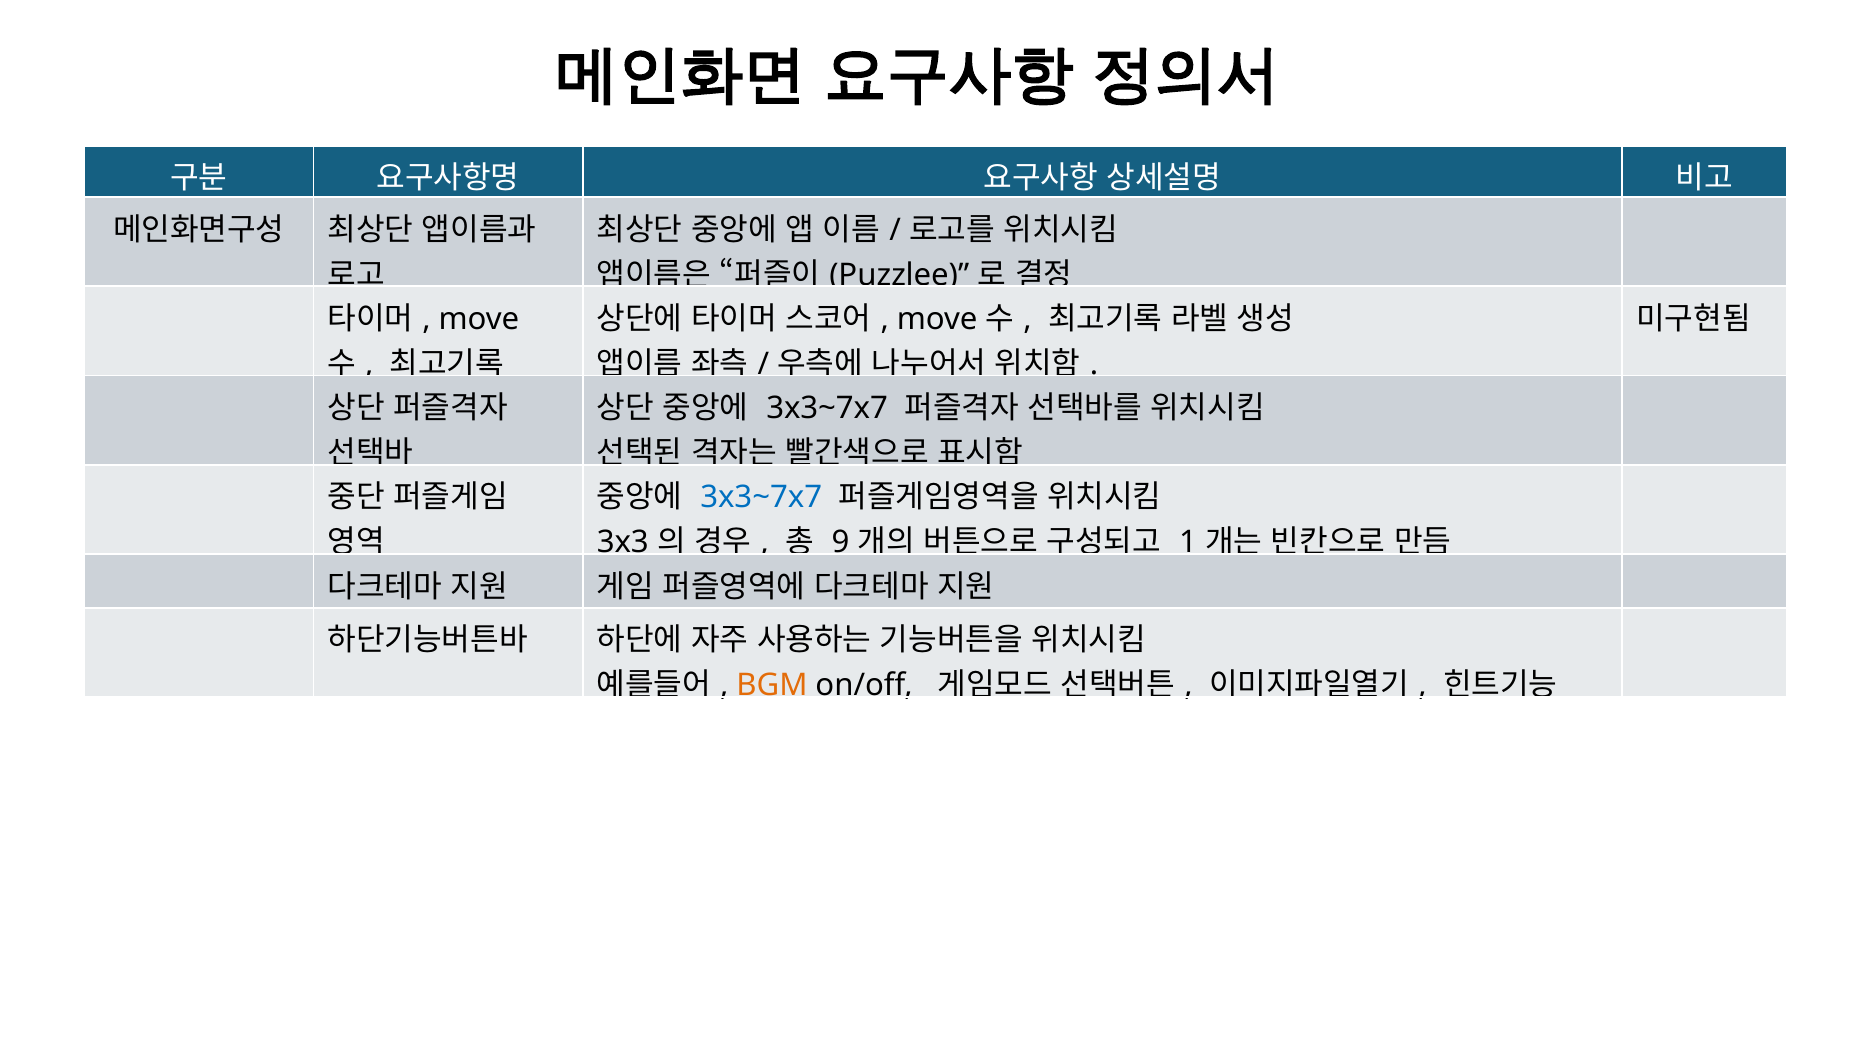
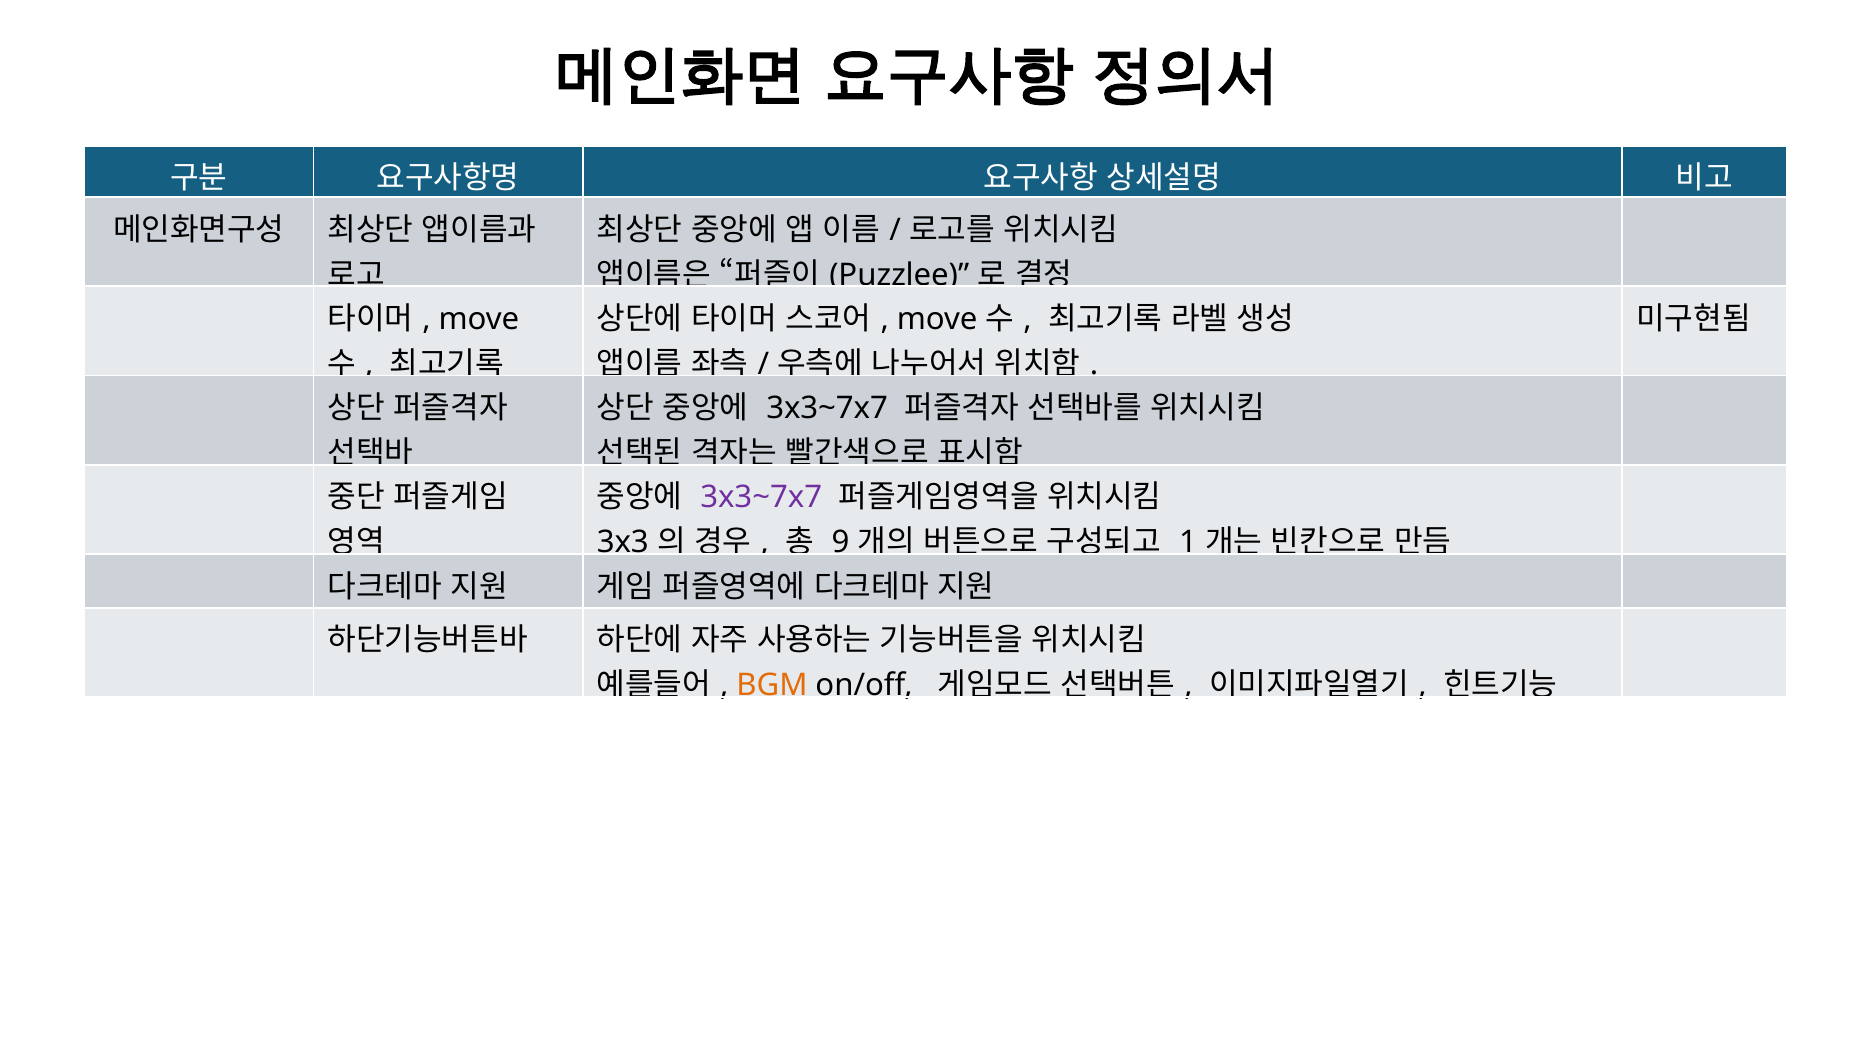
3x3~7x7 colour: blue -> purple (761, 498)
